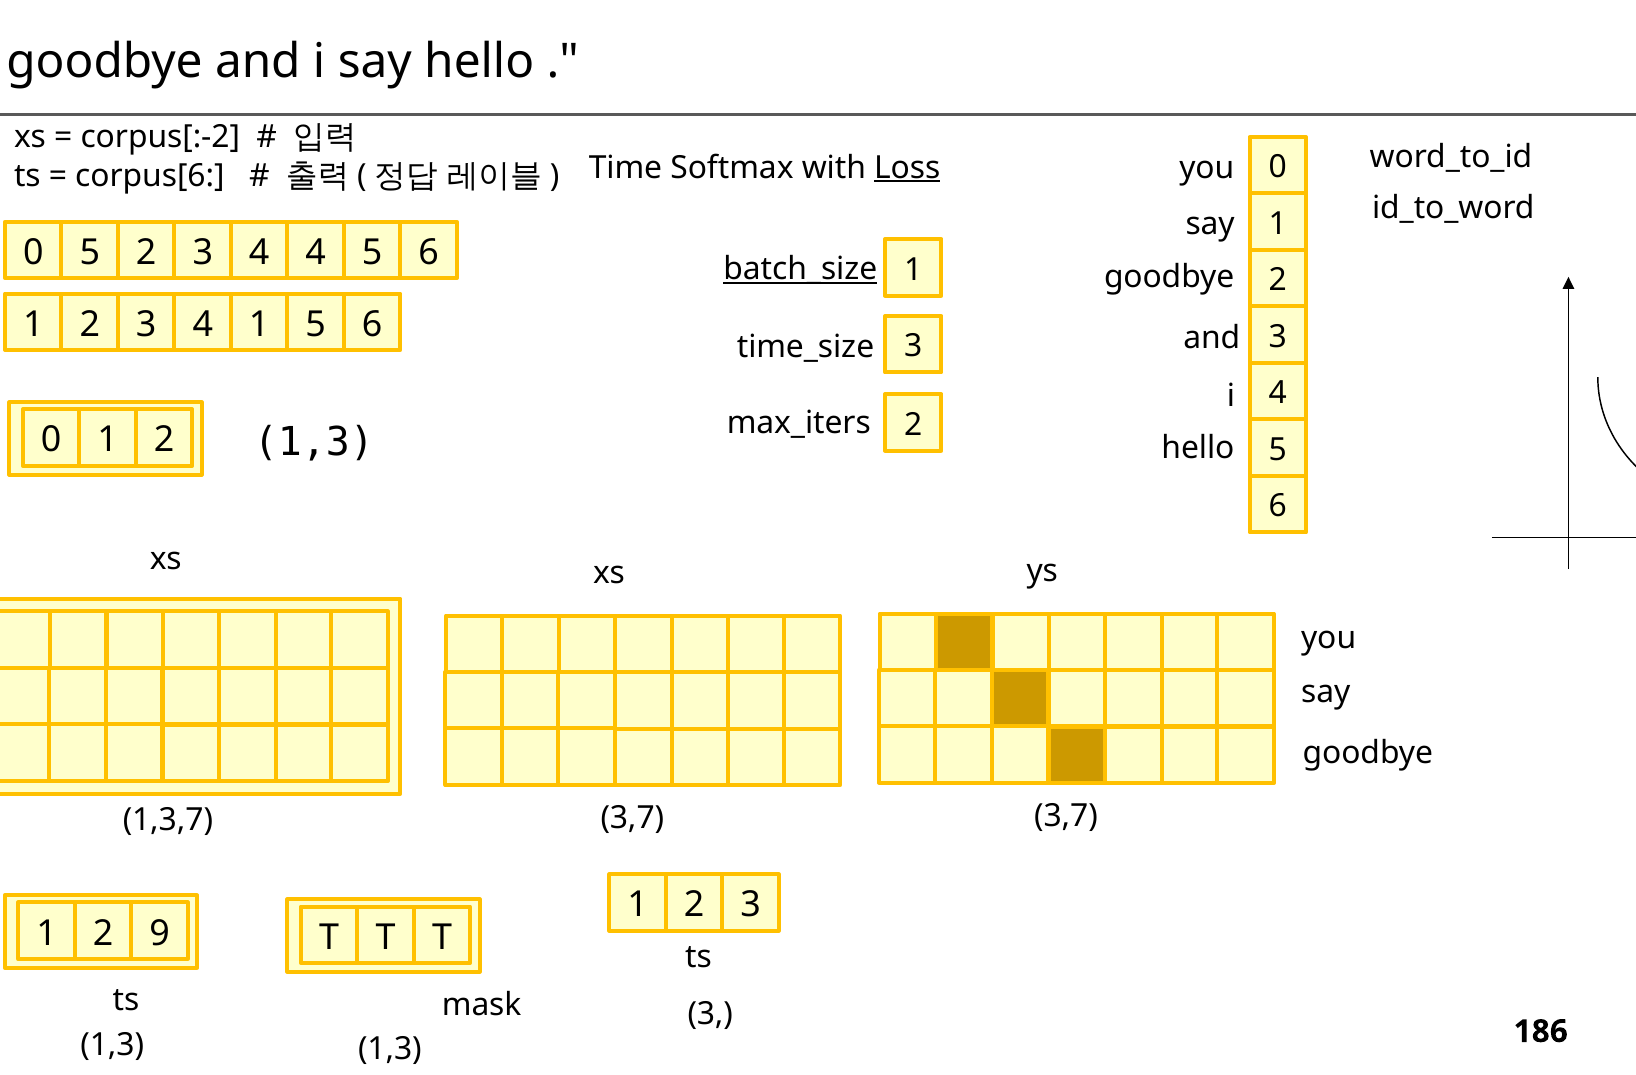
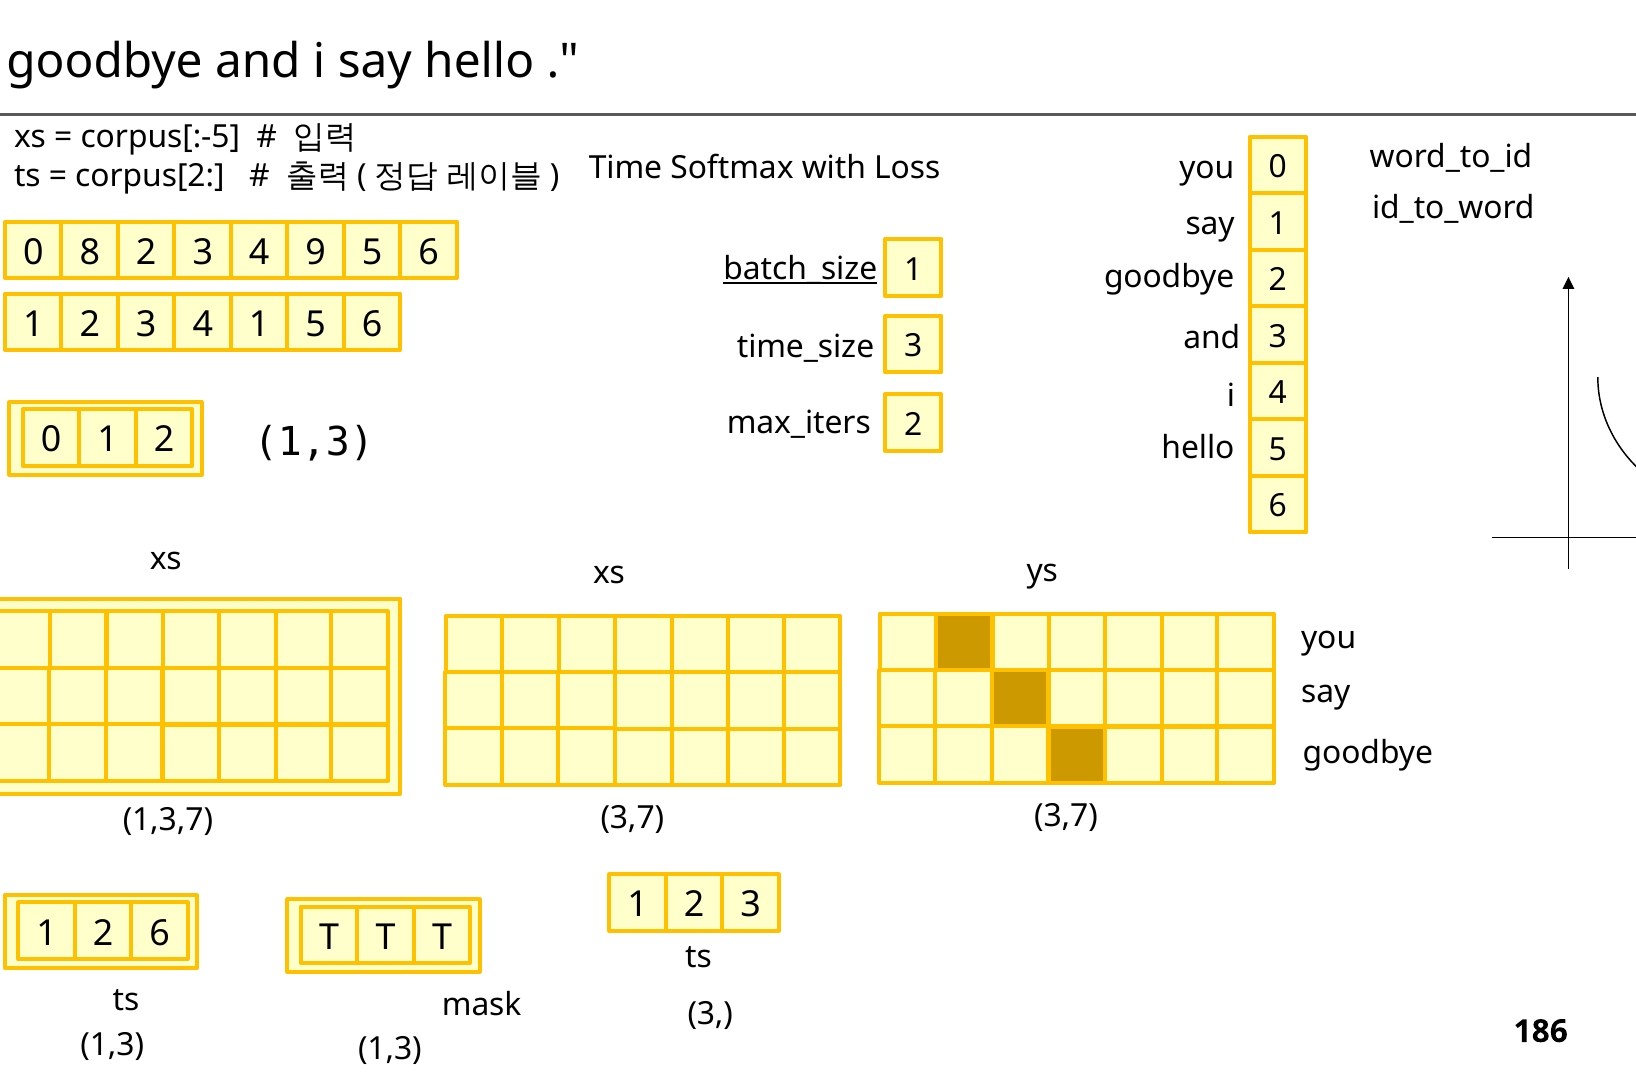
corpus[:-2: corpus[:-2 -> corpus[:-5 (160, 137)
Loss underline: present -> none (907, 168)
corpus[6: corpus[6 -> corpus[2 (150, 175)
0 5: 5 -> 8 (90, 252)
4 4: 4 -> 9 (316, 252)
2 9: 9 -> 6 (160, 933)
